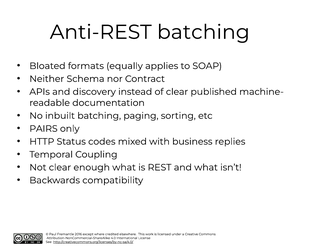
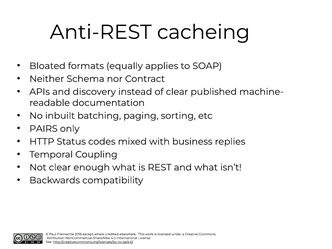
Anti-REST batching: batching -> cacheing (203, 32)
